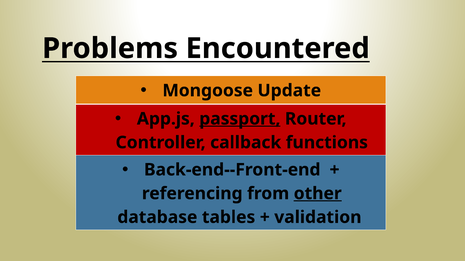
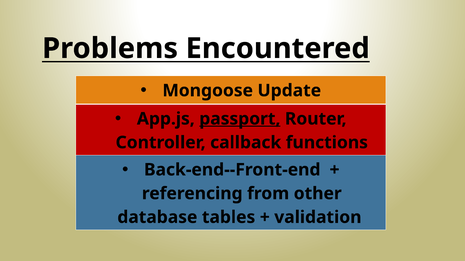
other underline: present -> none (318, 194)
